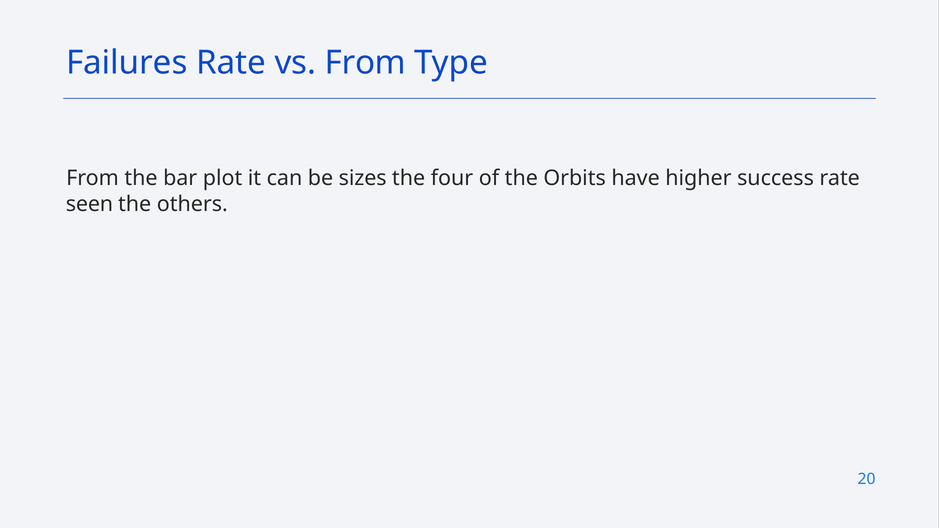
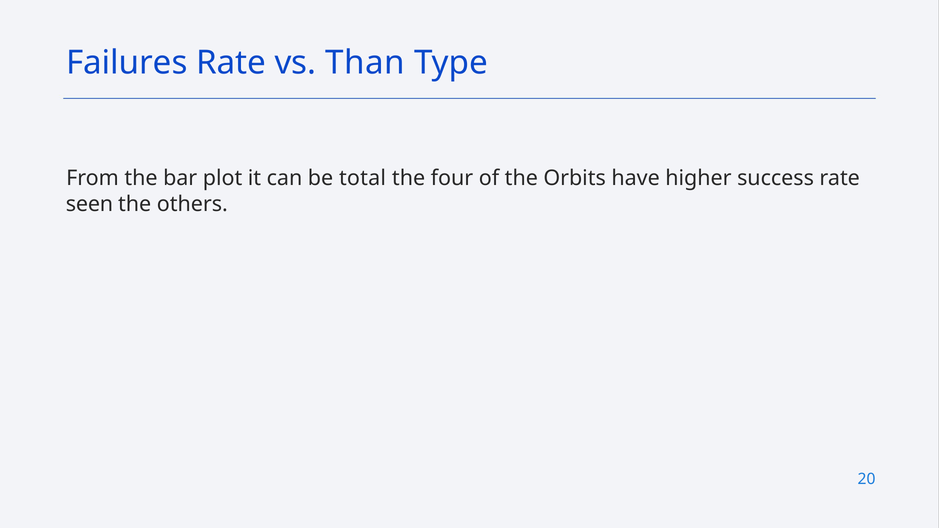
vs From: From -> Than (365, 63)
sizes: sizes -> total (363, 178)
